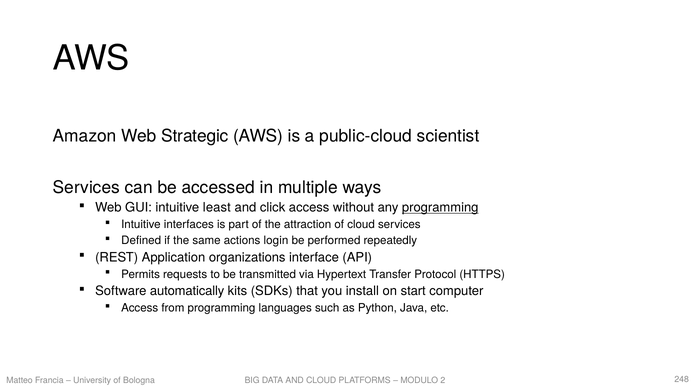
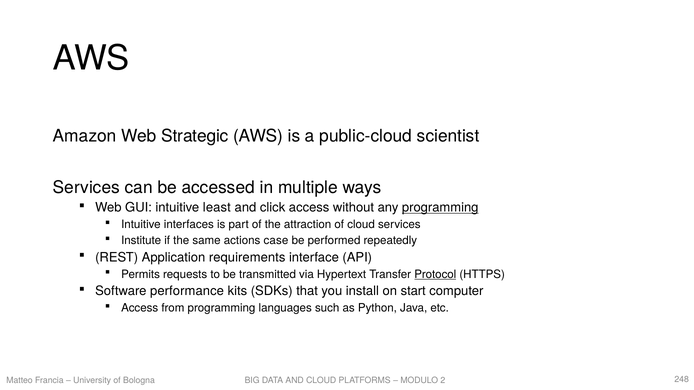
Defined: Defined -> Institute (141, 241)
login: login -> case (276, 241)
organizations: organizations -> requirements (247, 258)
Protocol underline: none -> present (435, 275)
automatically: automatically -> performance (187, 291)
